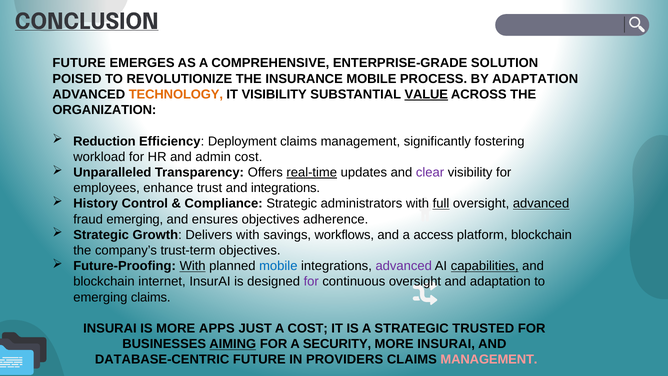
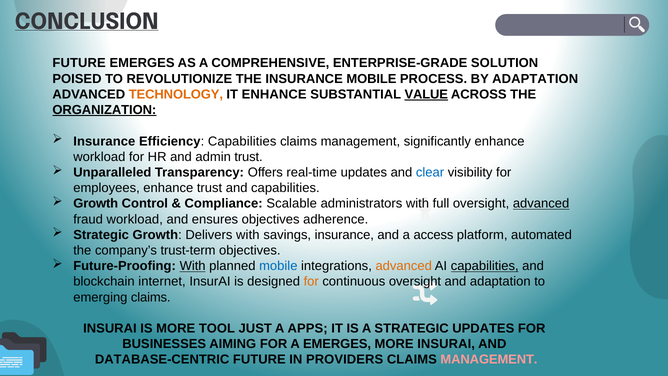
IT VISIBILITY: VISIBILITY -> ENHANCE (274, 94)
ORGANIZATION underline: none -> present (104, 110)
Reduction: Reduction -> Insurance (104, 141)
Efficiency Deployment: Deployment -> Capabilities (242, 141)
significantly fostering: fostering -> enhance (500, 141)
admin cost: cost -> trust (249, 157)
real-time underline: present -> none (312, 172)
clear colour: purple -> blue (430, 172)
and integrations: integrations -> capabilities (285, 188)
History: History -> Growth (96, 204)
Compliance Strategic: Strategic -> Scalable (292, 204)
full underline: present -> none (441, 204)
fraud emerging: emerging -> workload (135, 219)
savings workflows: workflows -> insurance (344, 235)
platform blockchain: blockchain -> automated (541, 235)
advanced colour: purple -> orange (404, 266)
for colour: purple -> orange (311, 281)
APPS: APPS -> TOOL (217, 328)
A COST: COST -> APPS (308, 328)
STRATEGIC TRUSTED: TRUSTED -> UPDATES (483, 328)
AIMING underline: present -> none (233, 344)
A SECURITY: SECURITY -> EMERGES (337, 344)
